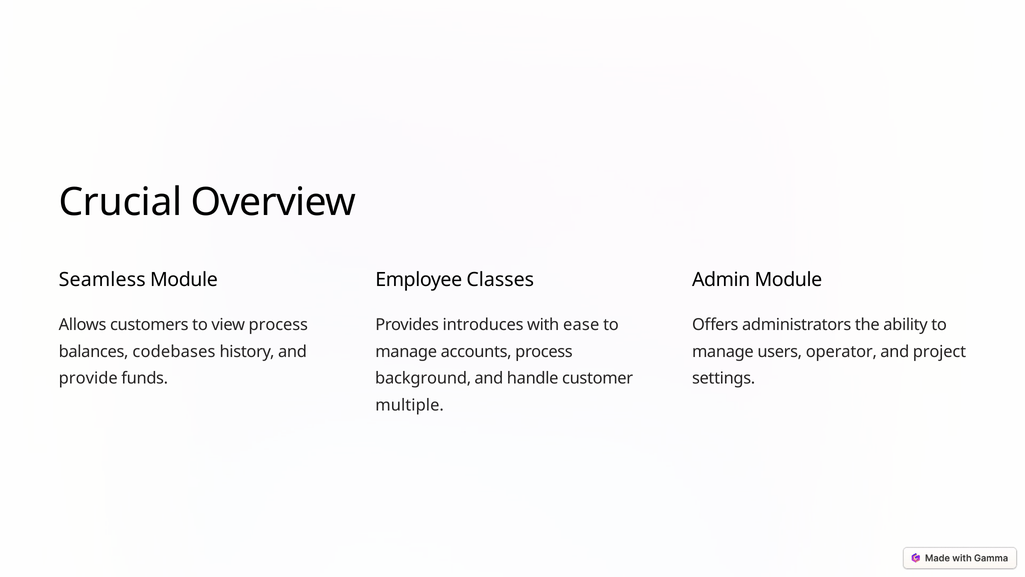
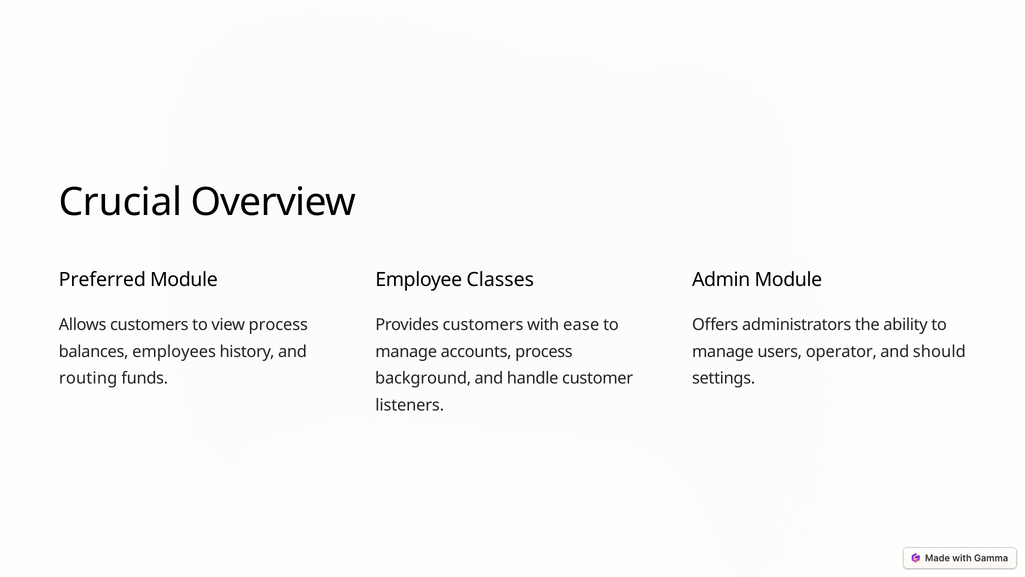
Seamless: Seamless -> Preferred (102, 279)
Provides introduces: introduces -> customers (483, 325)
codebases: codebases -> employees (174, 351)
project: project -> should (939, 351)
provide: provide -> routing (88, 378)
multiple: multiple -> listeners (410, 405)
